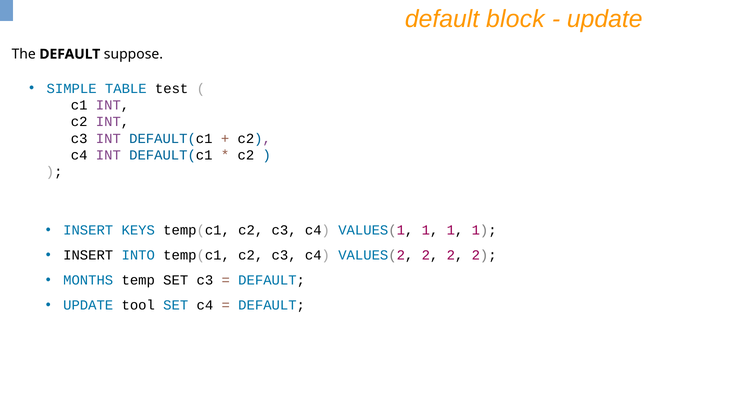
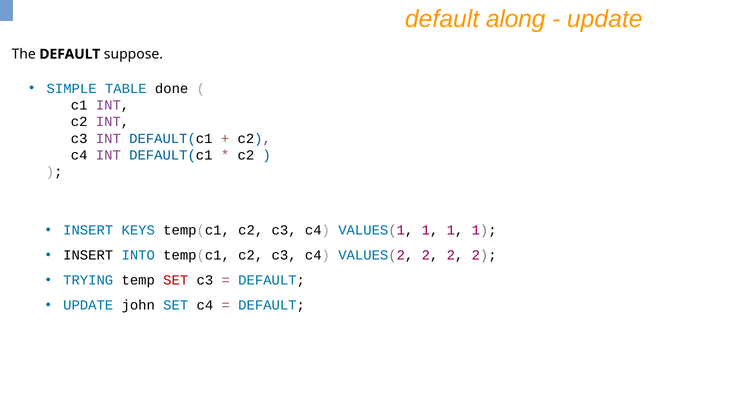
block: block -> along (516, 19)
test: test -> done (172, 88)
MONTHS: MONTHS -> TRYING (88, 280)
SET colour: black -> red (176, 280)
tool: tool -> john (138, 305)
